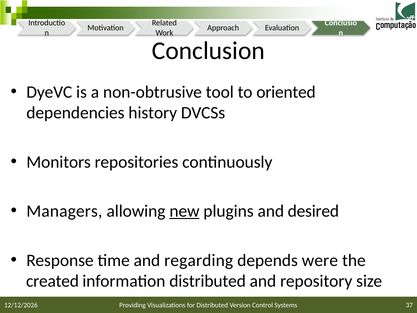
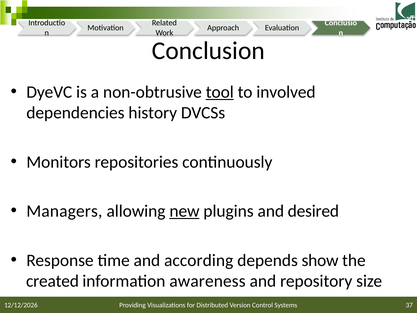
tool underline: none -> present (220, 92)
oriented: oriented -> involved (286, 92)
regarding: regarding -> according (199, 260)
were: were -> show (320, 260)
information distributed: distributed -> awareness (207, 281)
